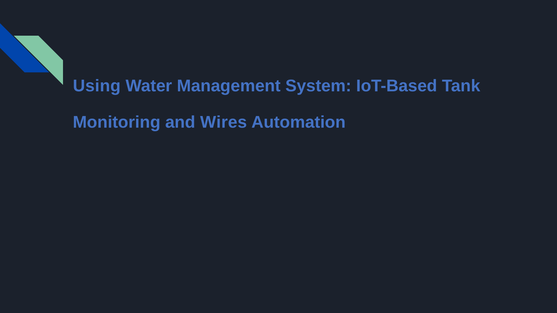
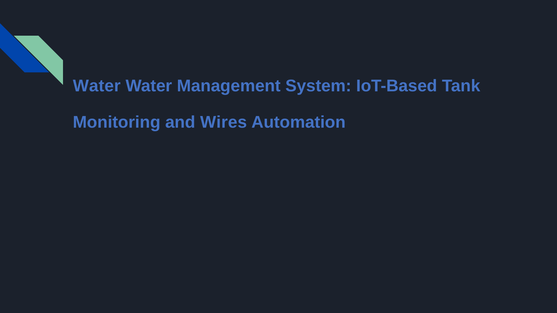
Using: Using -> Water (97, 86)
